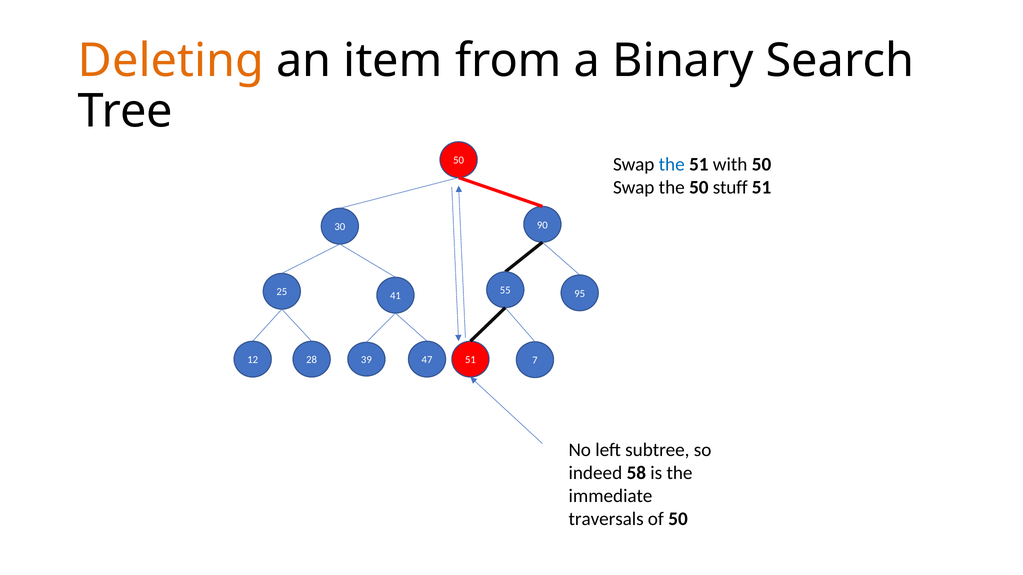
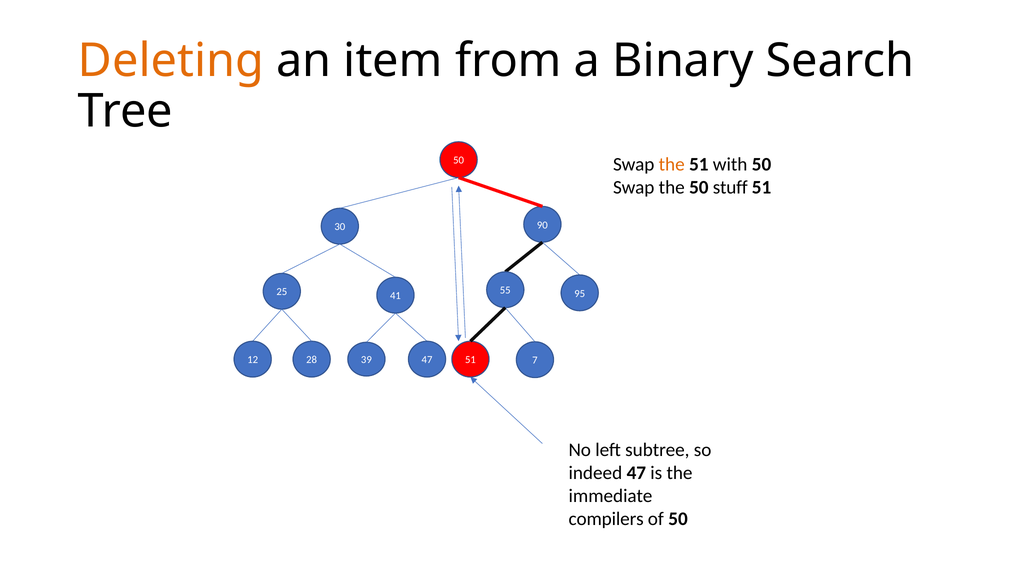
the colour: blue -> orange (672, 165)
indeed 58: 58 -> 47 (636, 473)
traversals: traversals -> compilers (606, 519)
